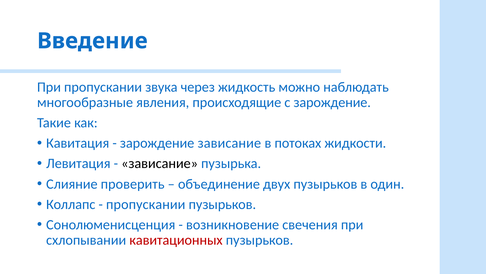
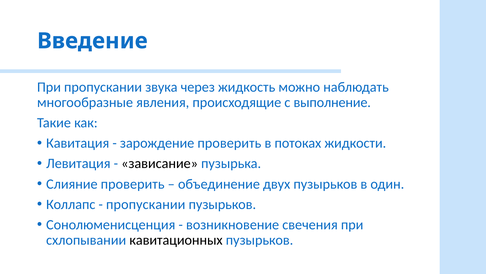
с зарождение: зарождение -> выполнение (332, 102)
зарождение зависание: зависание -> проверить (229, 143)
кавитационных colour: red -> black (176, 240)
